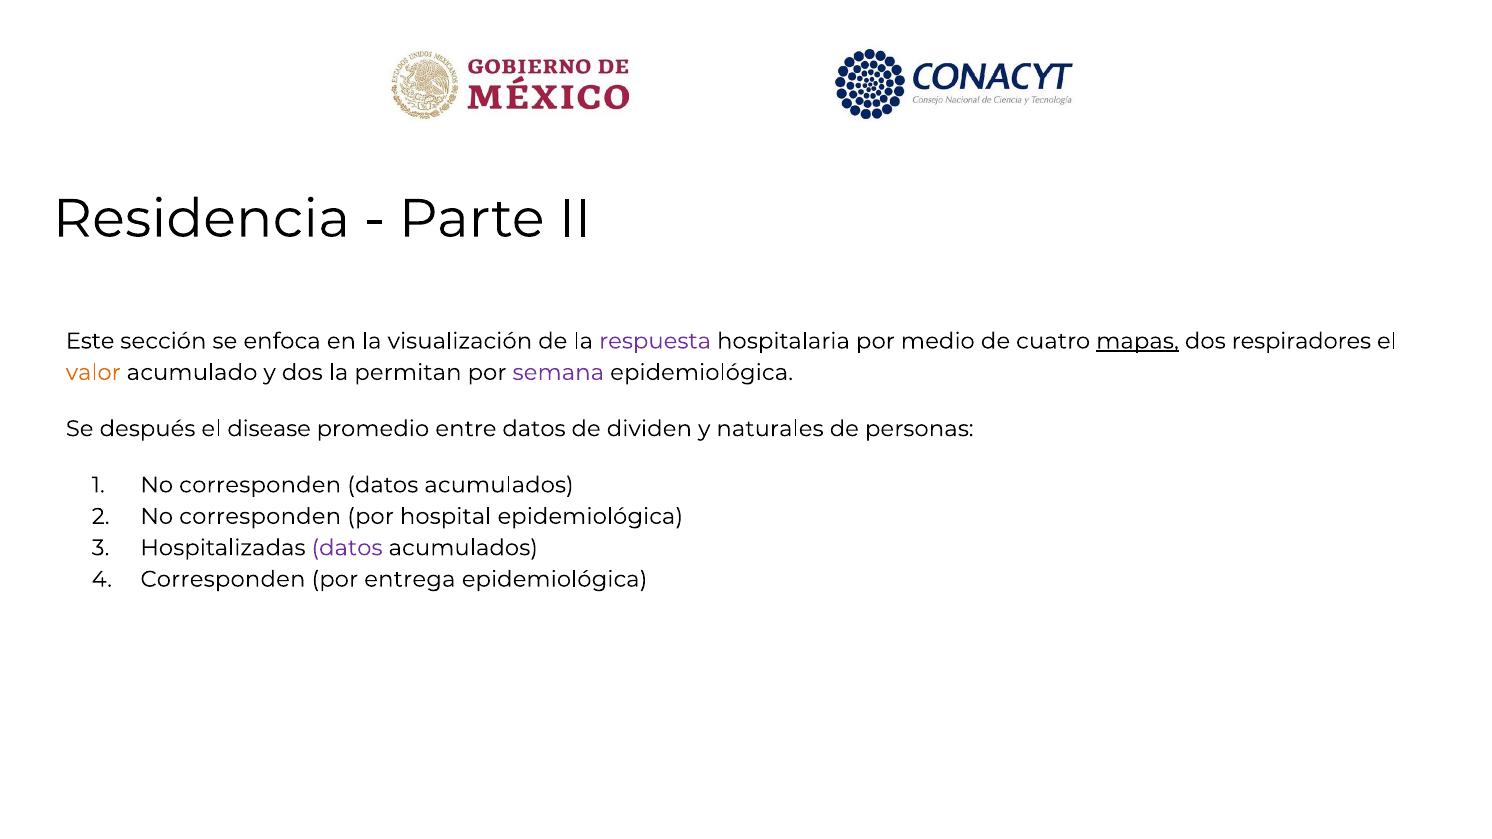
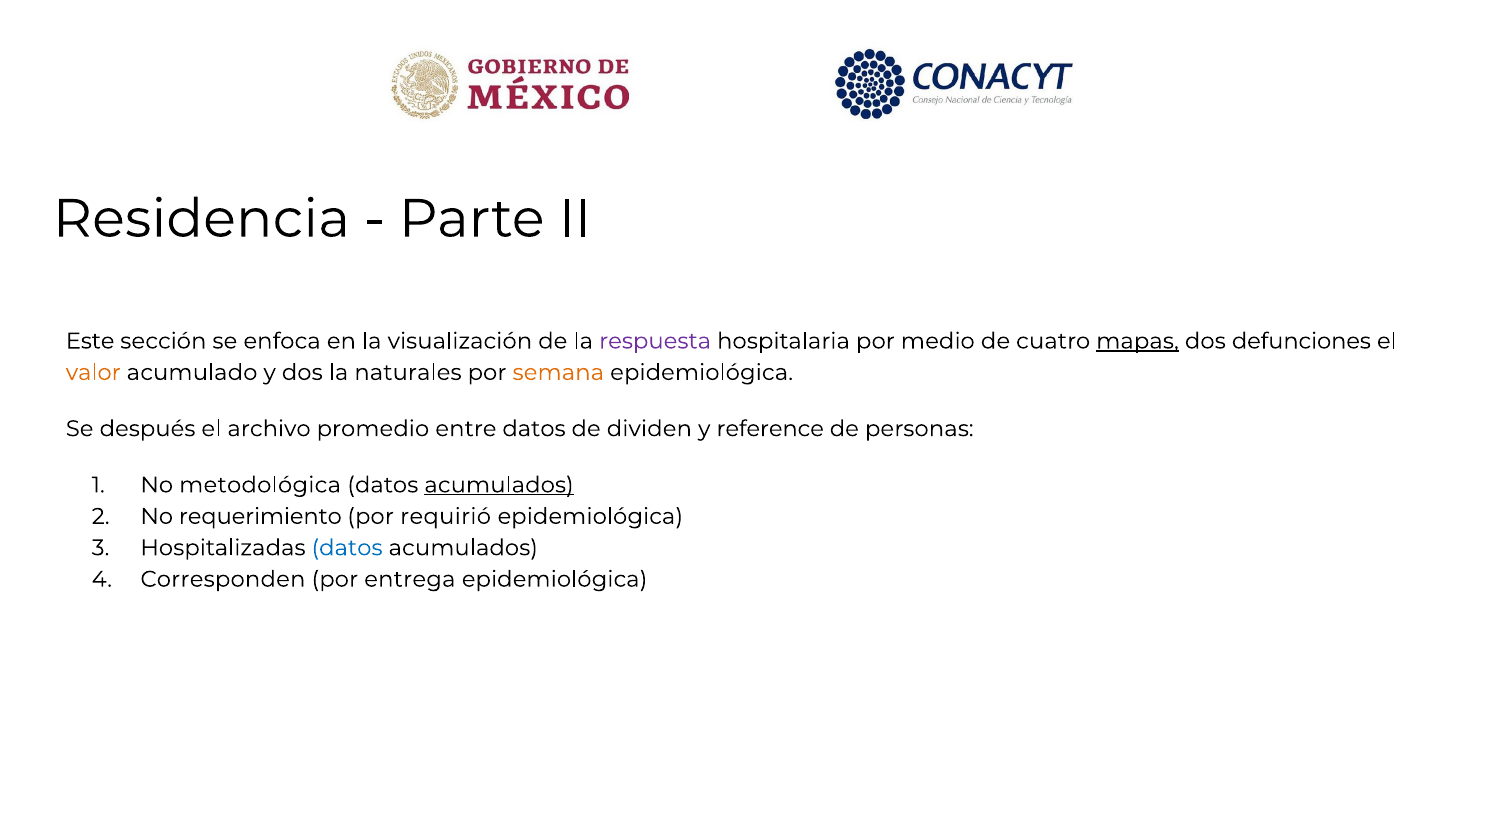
respiradores: respiradores -> defunciones (1301, 341)
permitan: permitan -> naturales (408, 373)
semana colour: purple -> orange (558, 373)
disease: disease -> archivo (269, 429)
naturales: naturales -> reference (770, 429)
corresponden: corresponden -> metodológica (260, 485)
acumulados underline: none -> present (499, 485)
corresponden: corresponden -> requerimiento (260, 517)
hospital: hospital -> requirió (446, 517)
datos colour: purple -> blue (347, 548)
